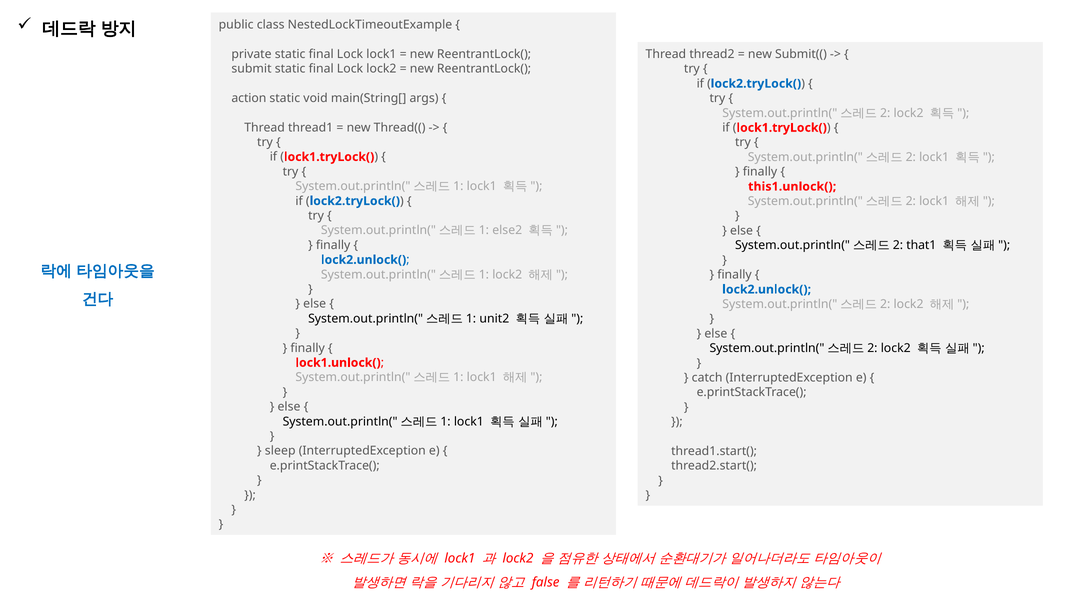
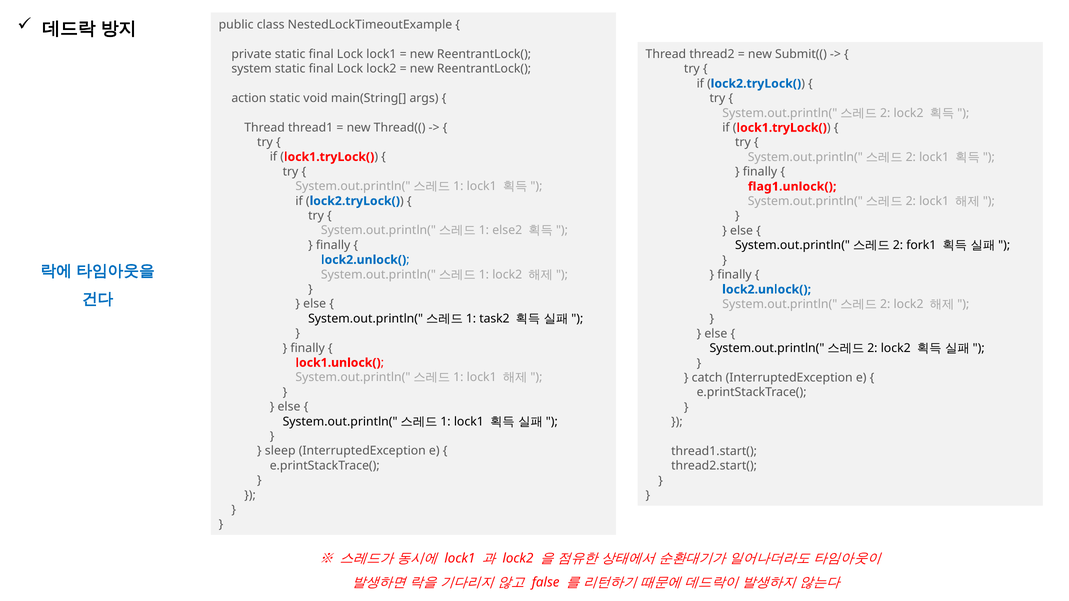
submit: submit -> system (252, 69)
this1.unlock(: this1.unlock( -> flag1.unlock( (792, 187)
that1: that1 -> fork1 (921, 245)
unit2: unit2 -> task2 (494, 319)
